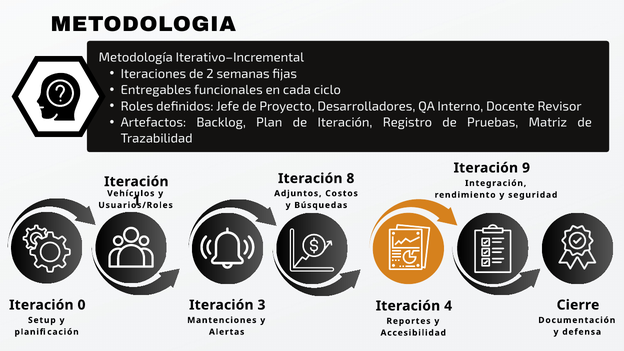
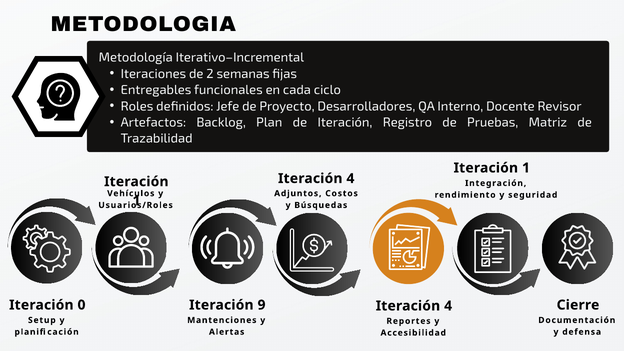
9: 9 -> 1 (526, 168)
8: 8 -> 4 (350, 178)
3: 3 -> 9 (262, 305)
